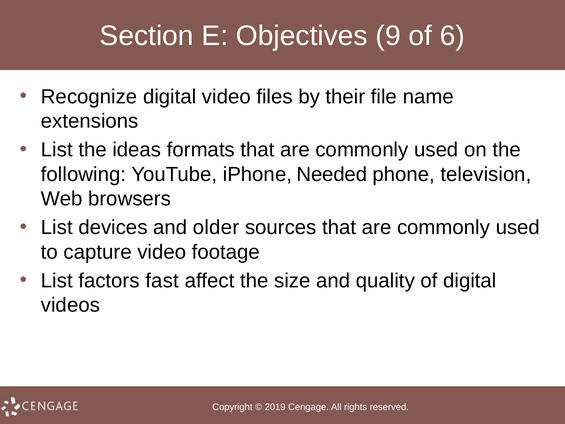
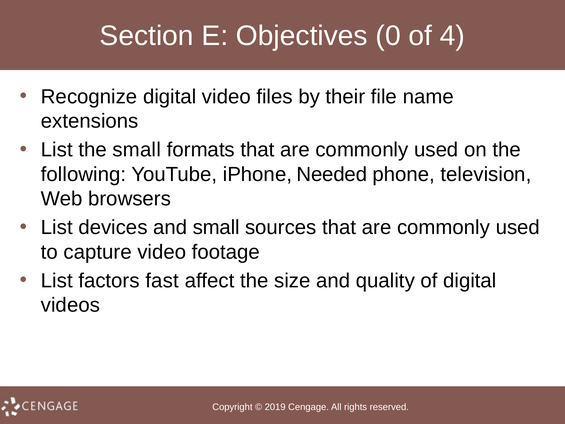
9: 9 -> 0 (388, 36)
6: 6 -> 4 (452, 36)
the ideas: ideas -> small (137, 150)
and older: older -> small (216, 227)
